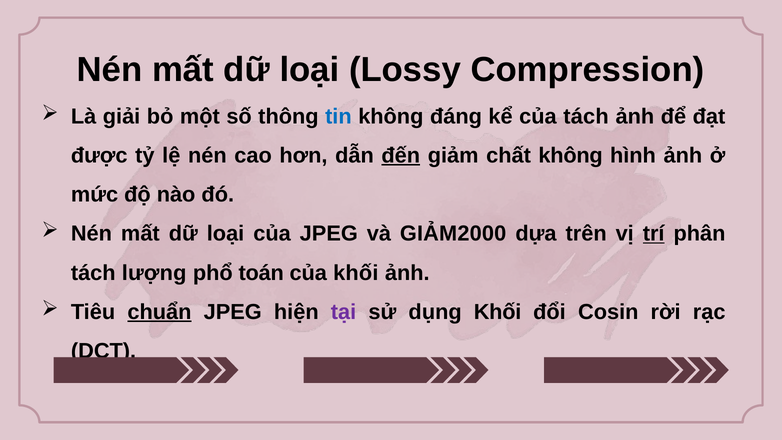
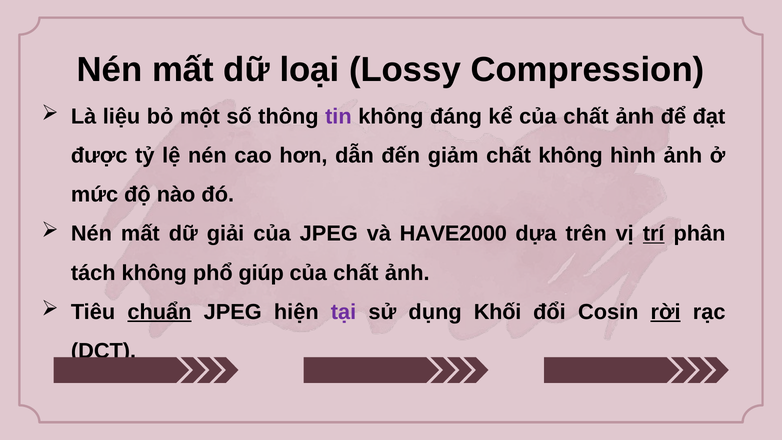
giải: giải -> liệu (122, 116)
tin colour: blue -> purple (338, 116)
kể của tách: tách -> chất (586, 116)
đến underline: present -> none (401, 155)
loại: loại -> giải (226, 234)
GIẢM2000: GIẢM2000 -> HAVE2000 (453, 234)
tách lượng: lượng -> không (154, 273)
toán: toán -> giúp (261, 273)
khối: khối -> chất (356, 273)
rời underline: none -> present (666, 312)
